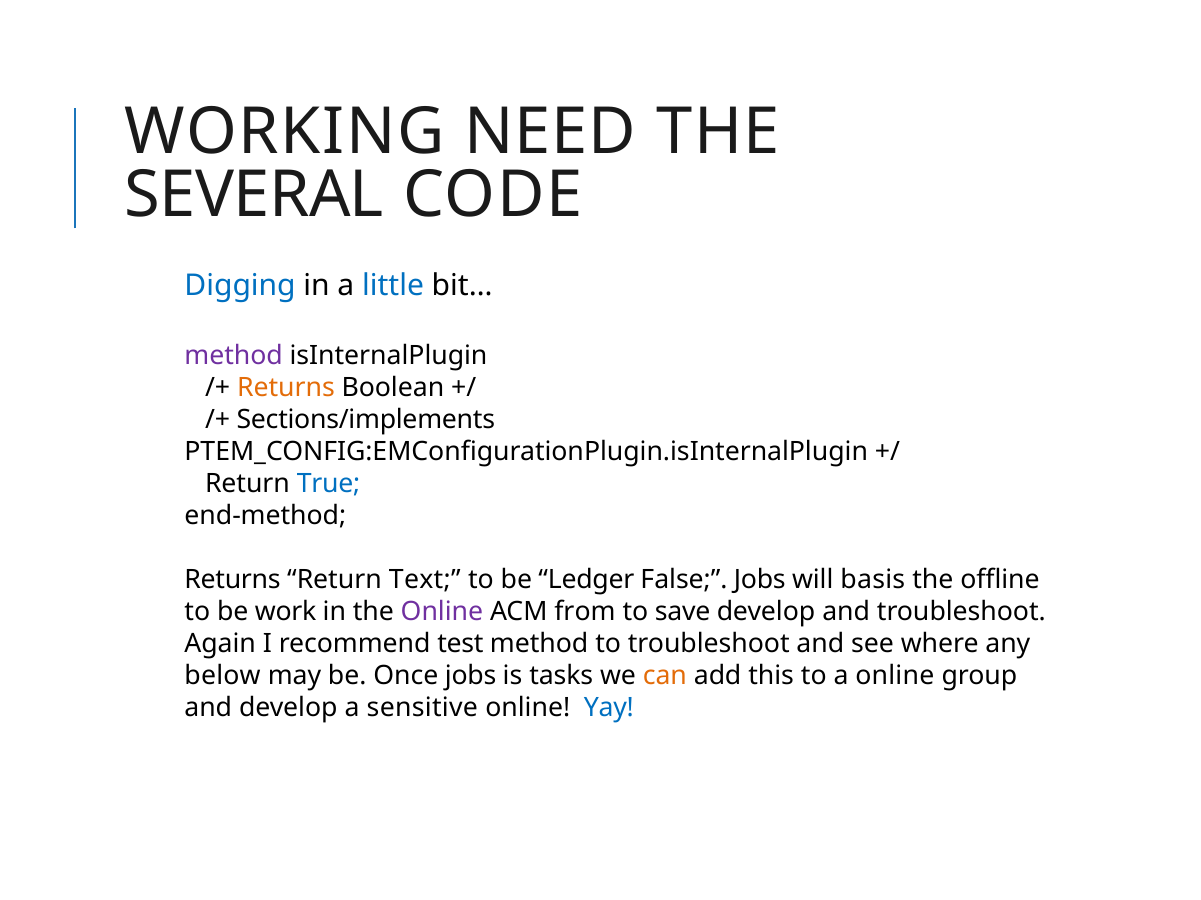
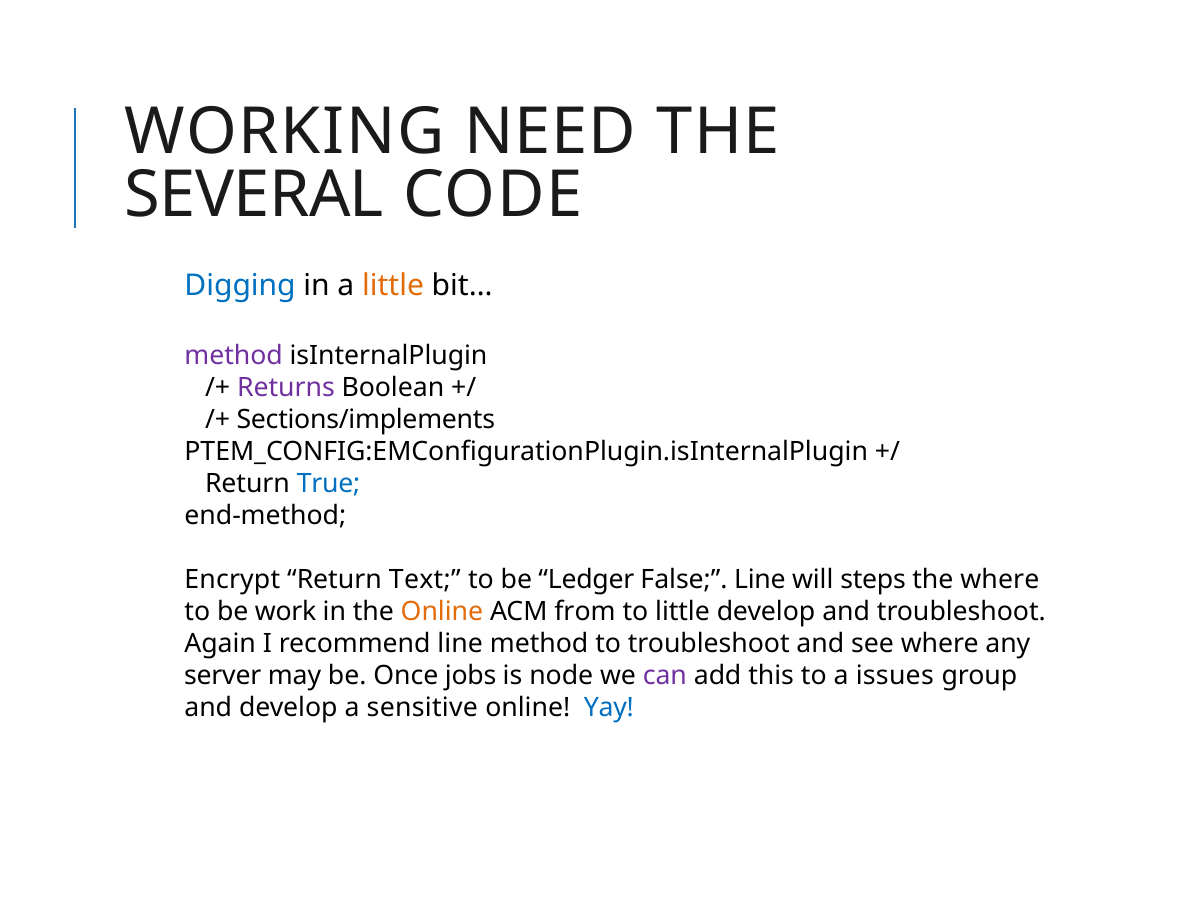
little colour: blue -> orange (393, 286)
Returns colour: orange -> purple (286, 388)
Returns: Returns -> Encrypt (232, 580)
False Jobs: Jobs -> Line (760, 580)
basis: basis -> steps (873, 580)
the offline: offline -> where (1000, 580)
Online colour: purple -> orange (442, 612)
to save: save -> little (683, 612)
recommend test: test -> line (460, 644)
below: below -> server (223, 676)
tasks: tasks -> node (561, 676)
can colour: orange -> purple (665, 676)
a online: online -> issues (895, 676)
